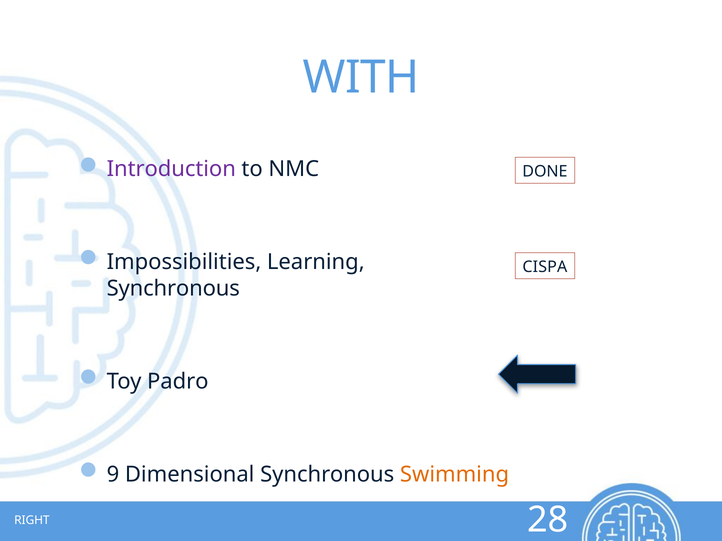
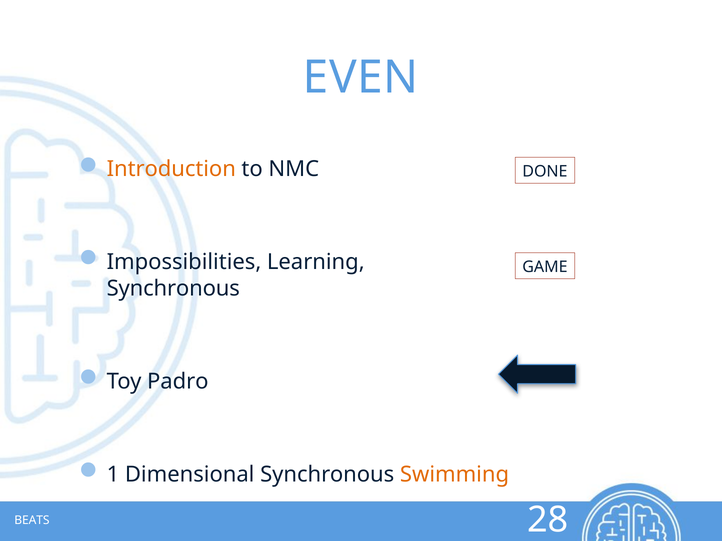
WITH: WITH -> EVEN (361, 77)
Introduction colour: purple -> orange (171, 169)
CISPA: CISPA -> GAME (545, 267)
9: 9 -> 1 (113, 475)
RIGHT: RIGHT -> BEATS (32, 521)
